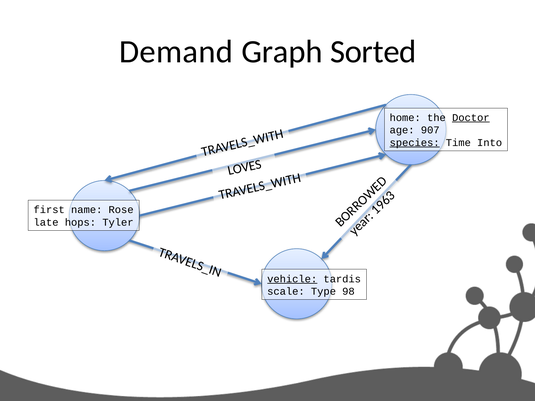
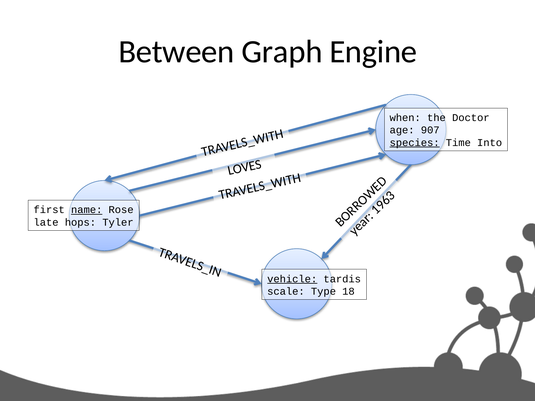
Demand: Demand -> Between (176, 52)
Sorted: Sorted -> Engine (373, 52)
home: home -> when (405, 118)
Doctor underline: present -> none (471, 118)
name underline: none -> present (87, 210)
98: 98 -> 18 (348, 292)
